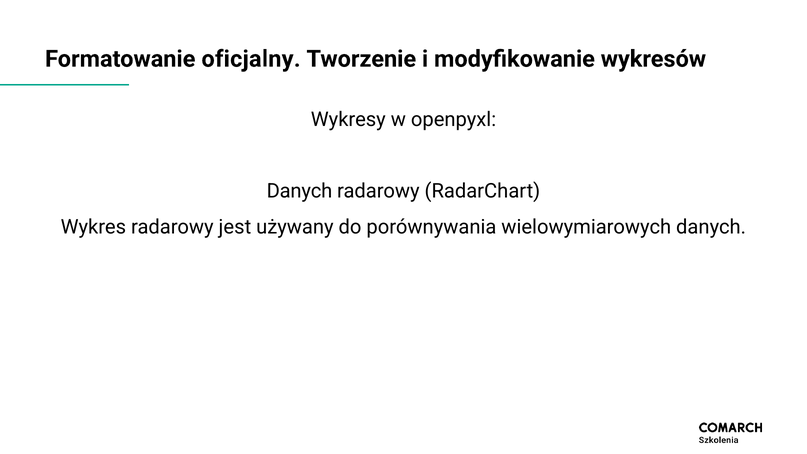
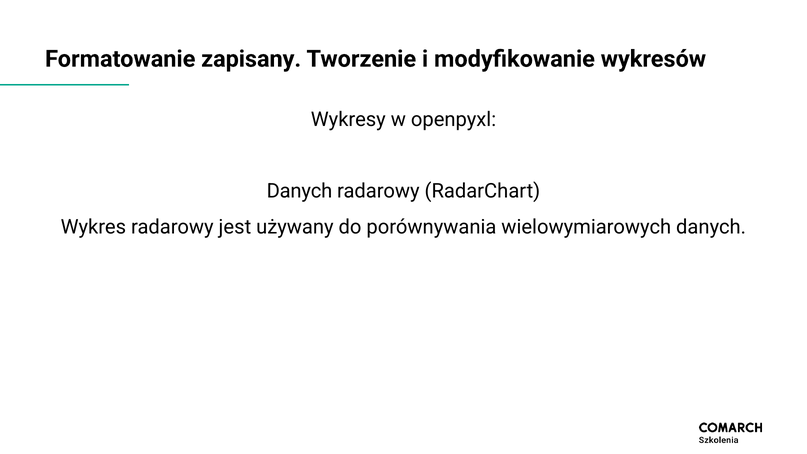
oficjalny: oficjalny -> zapisany (251, 59)
